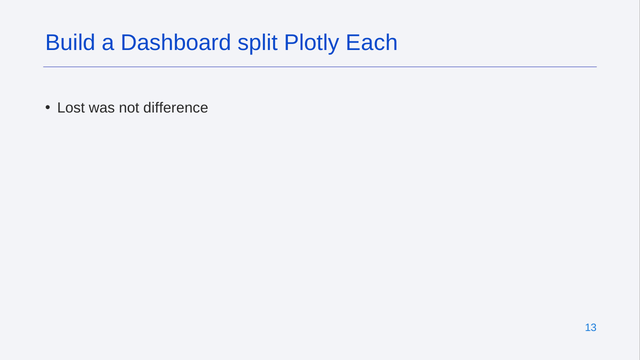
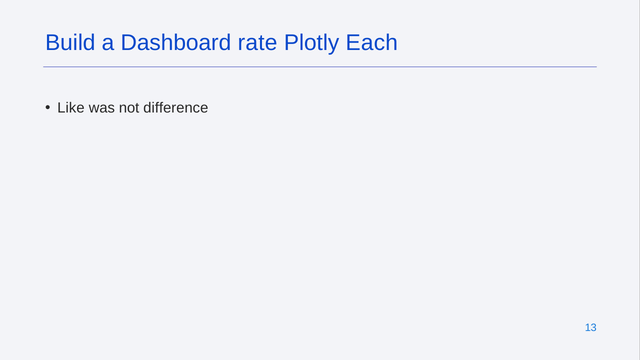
split: split -> rate (258, 43)
Lost: Lost -> Like (71, 108)
